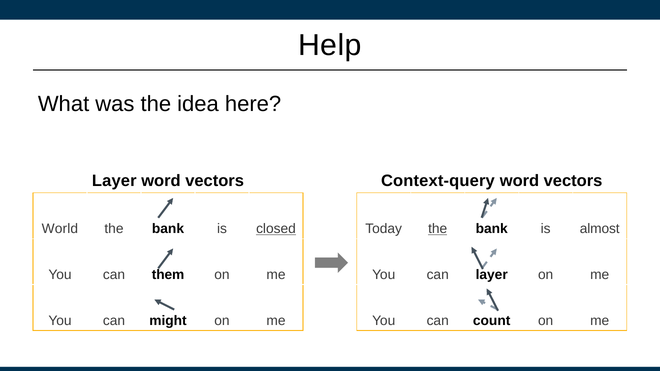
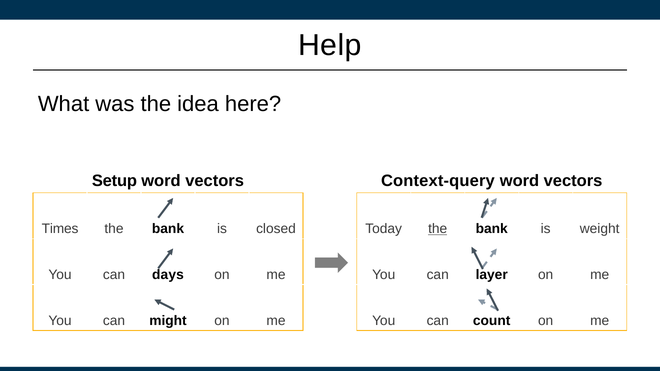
Layer: Layer -> Setup (114, 181)
World: World -> Times (60, 229)
closed underline: present -> none (276, 229)
almost: almost -> weight (600, 229)
them: them -> days (168, 275)
